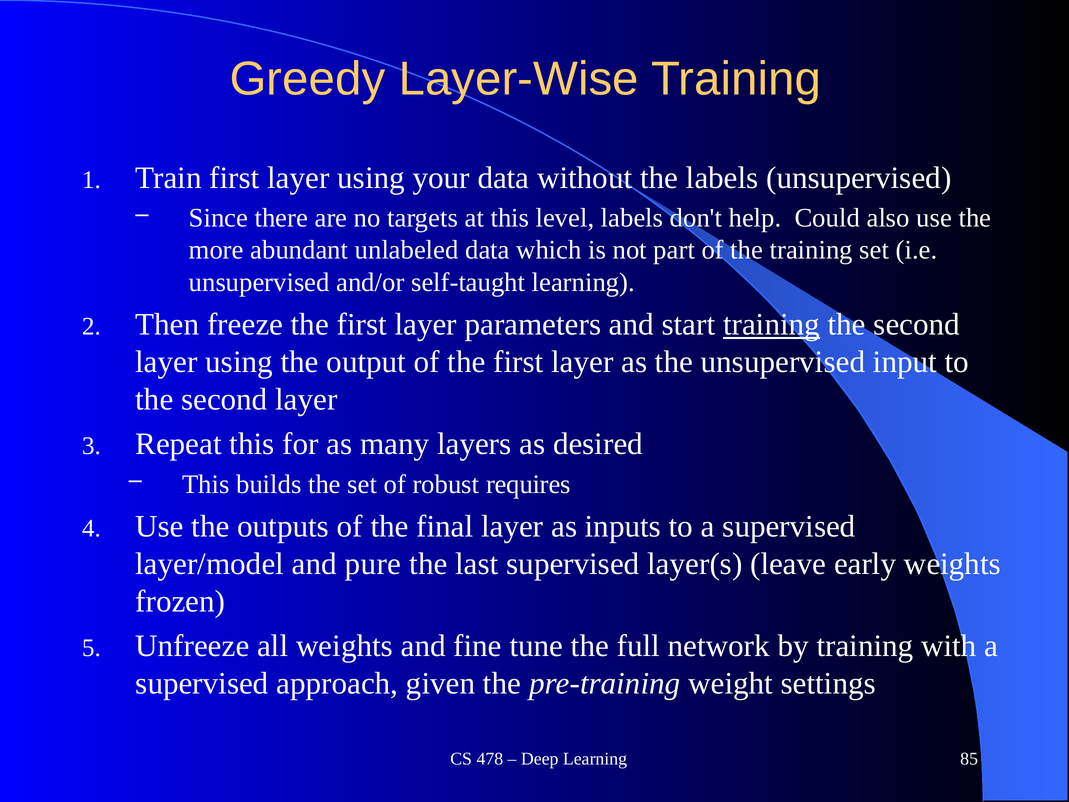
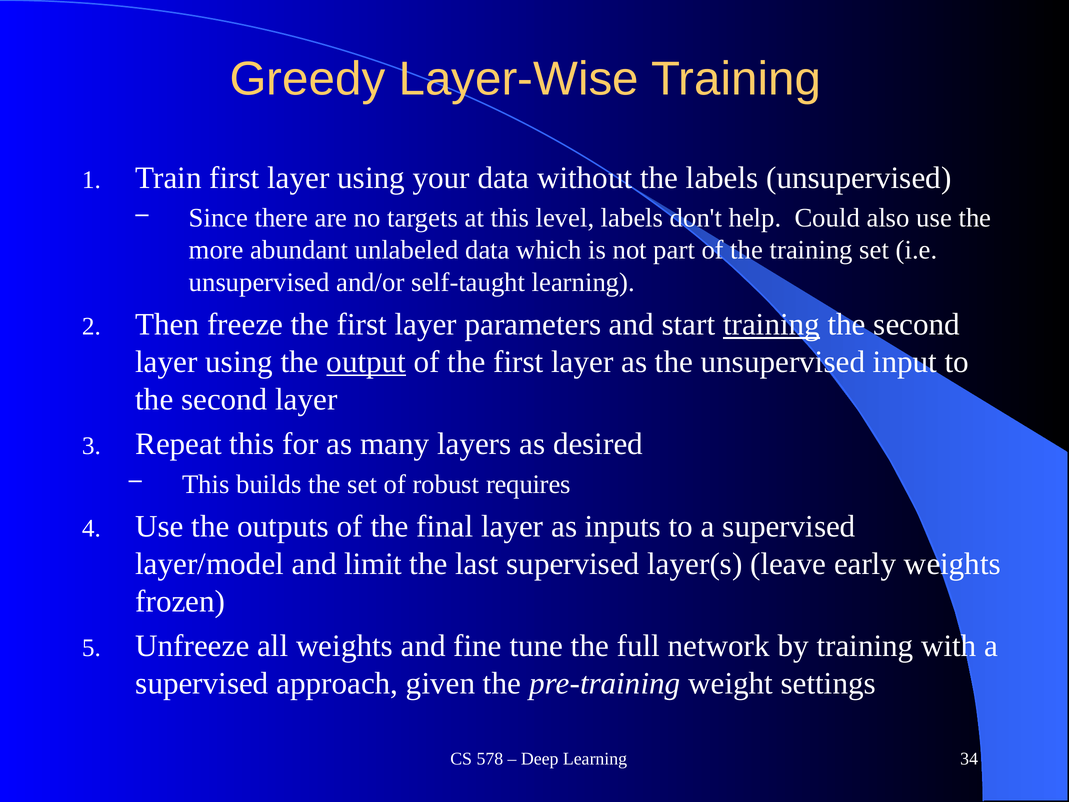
output underline: none -> present (366, 362)
pure: pure -> limit (373, 564)
478: 478 -> 578 (490, 758)
85: 85 -> 34 (969, 758)
